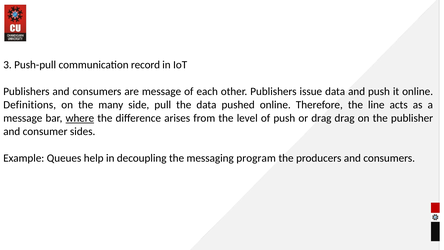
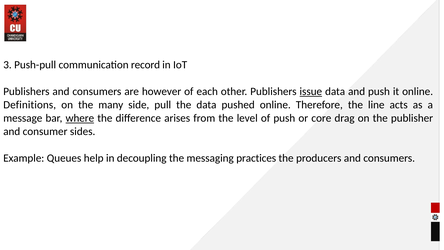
are message: message -> however (162, 91)
issue underline: none -> present (311, 91)
or drag: drag -> core (321, 118)
program: program -> practices (256, 158)
